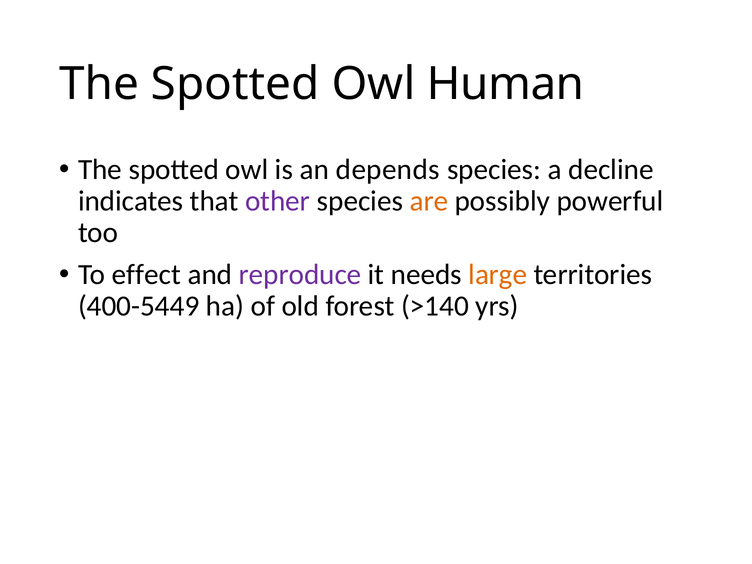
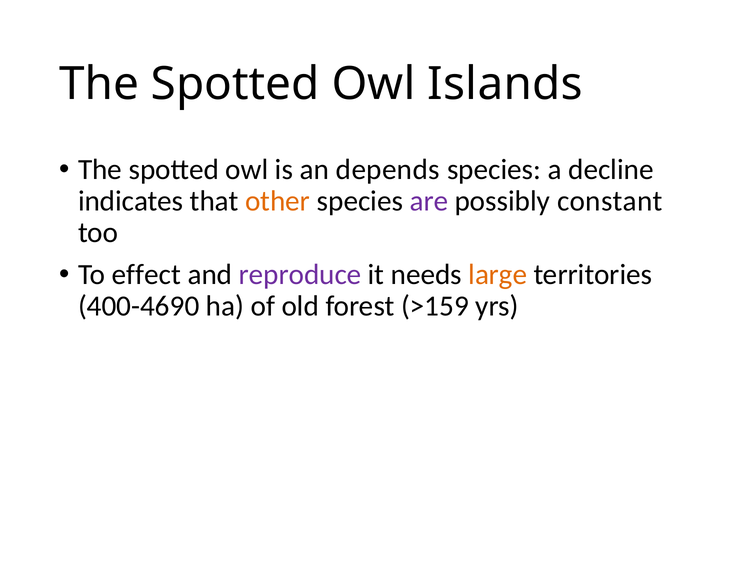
Human: Human -> Islands (505, 84)
other colour: purple -> orange (278, 201)
are colour: orange -> purple (429, 201)
powerful: powerful -> constant (610, 201)
400-5449: 400-5449 -> 400-4690 (139, 306)
>140: >140 -> >159 (435, 306)
